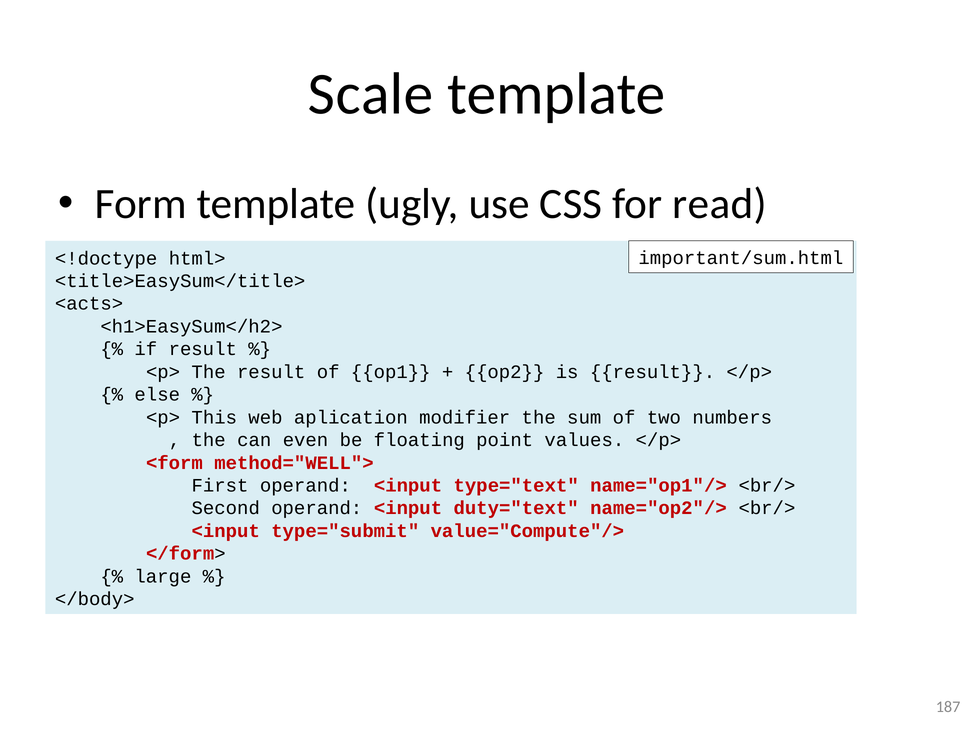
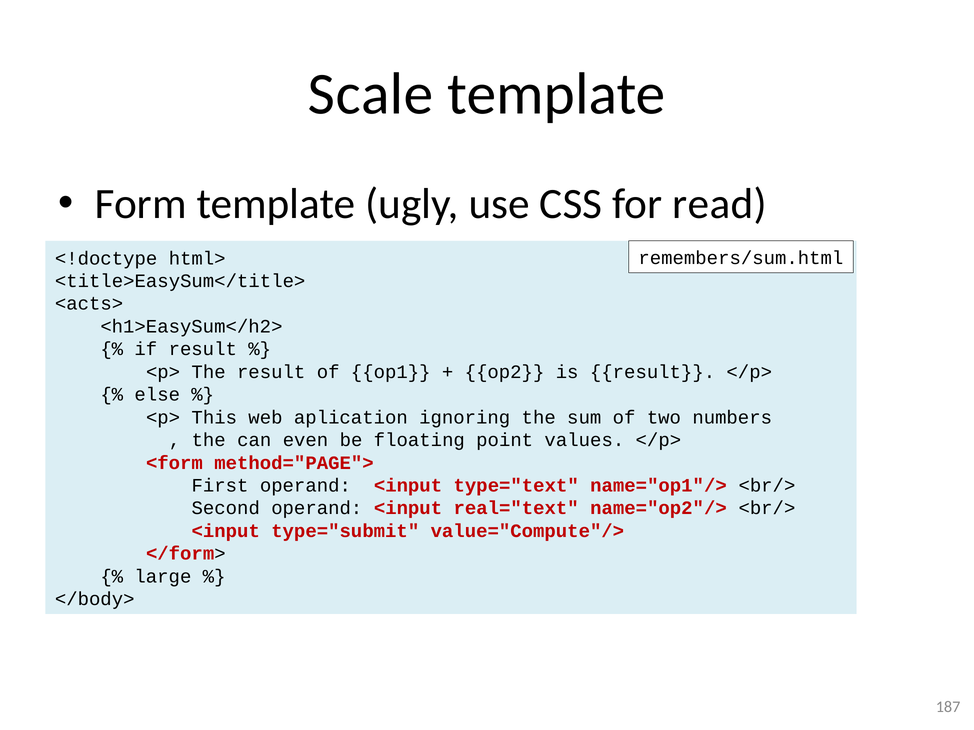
important/sum.html: important/sum.html -> remembers/sum.html (741, 258)
modifier: modifier -> ignoring (465, 418)
method="WELL">: method="WELL"> -> method="PAGE"> (294, 463)
duty="text: duty="text -> real="text (516, 509)
